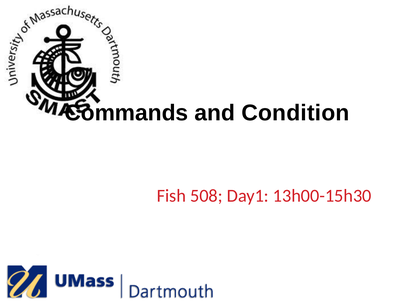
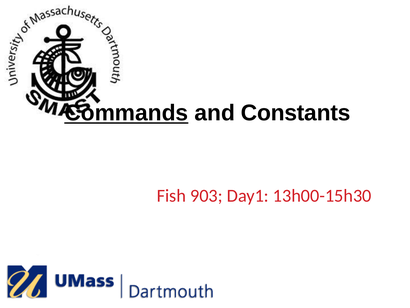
Commands underline: none -> present (126, 113)
Condition: Condition -> Constants (296, 113)
508: 508 -> 903 (206, 195)
